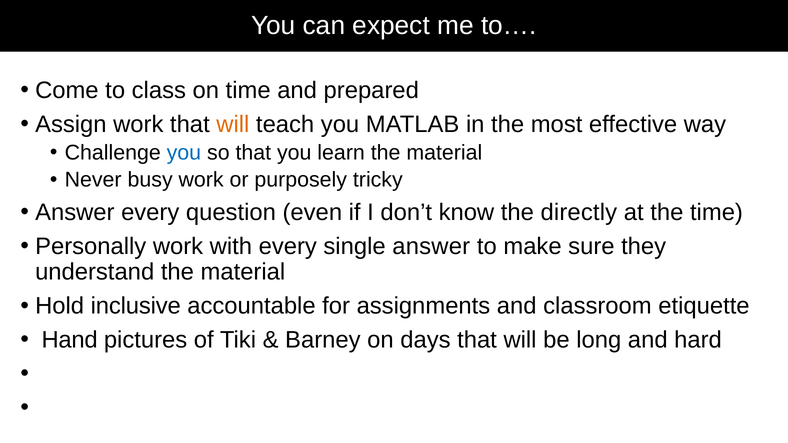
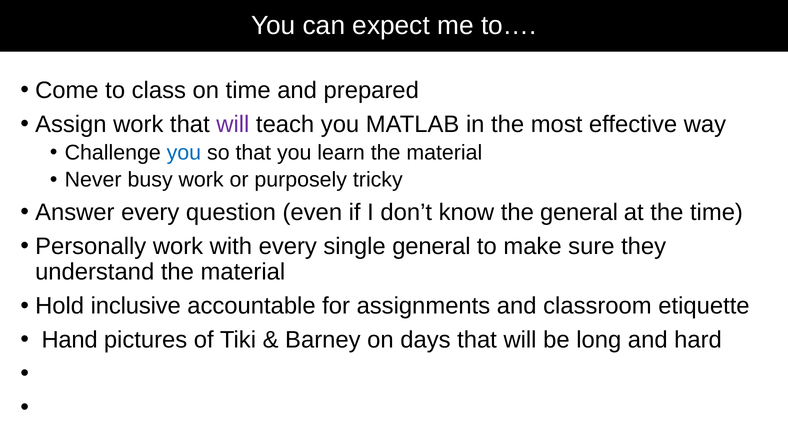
will colour: orange -> purple (233, 124)
the directly: directly -> general (579, 213)
single answer: answer -> general (431, 247)
